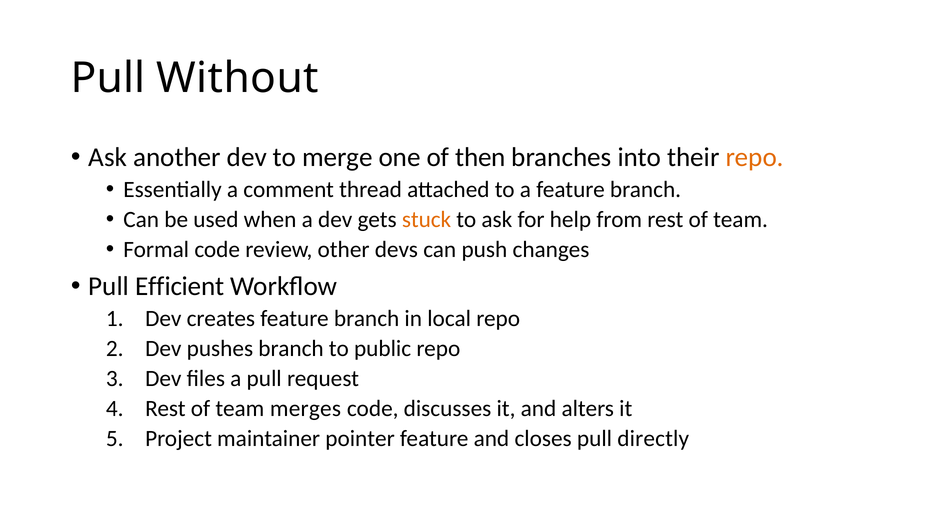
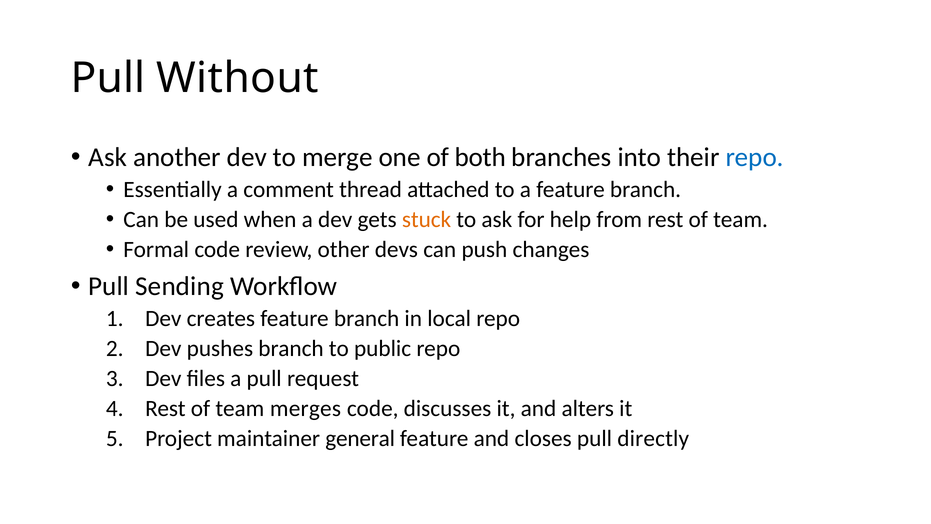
then: then -> both (480, 157)
repo colour: orange -> blue (755, 157)
Efficient: Efficient -> Sending (180, 286)
pointer: pointer -> general (360, 438)
